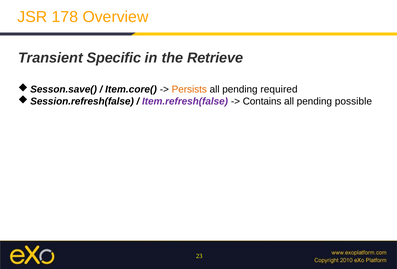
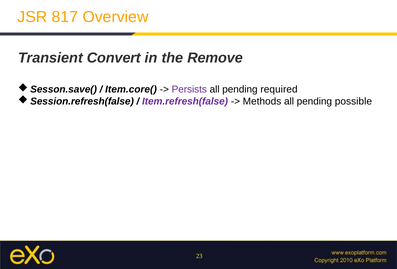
178: 178 -> 817 (65, 17)
Specific: Specific -> Convert (114, 58)
Retrieve: Retrieve -> Remove (215, 58)
Persists colour: orange -> purple (189, 89)
Contains: Contains -> Methods (262, 101)
